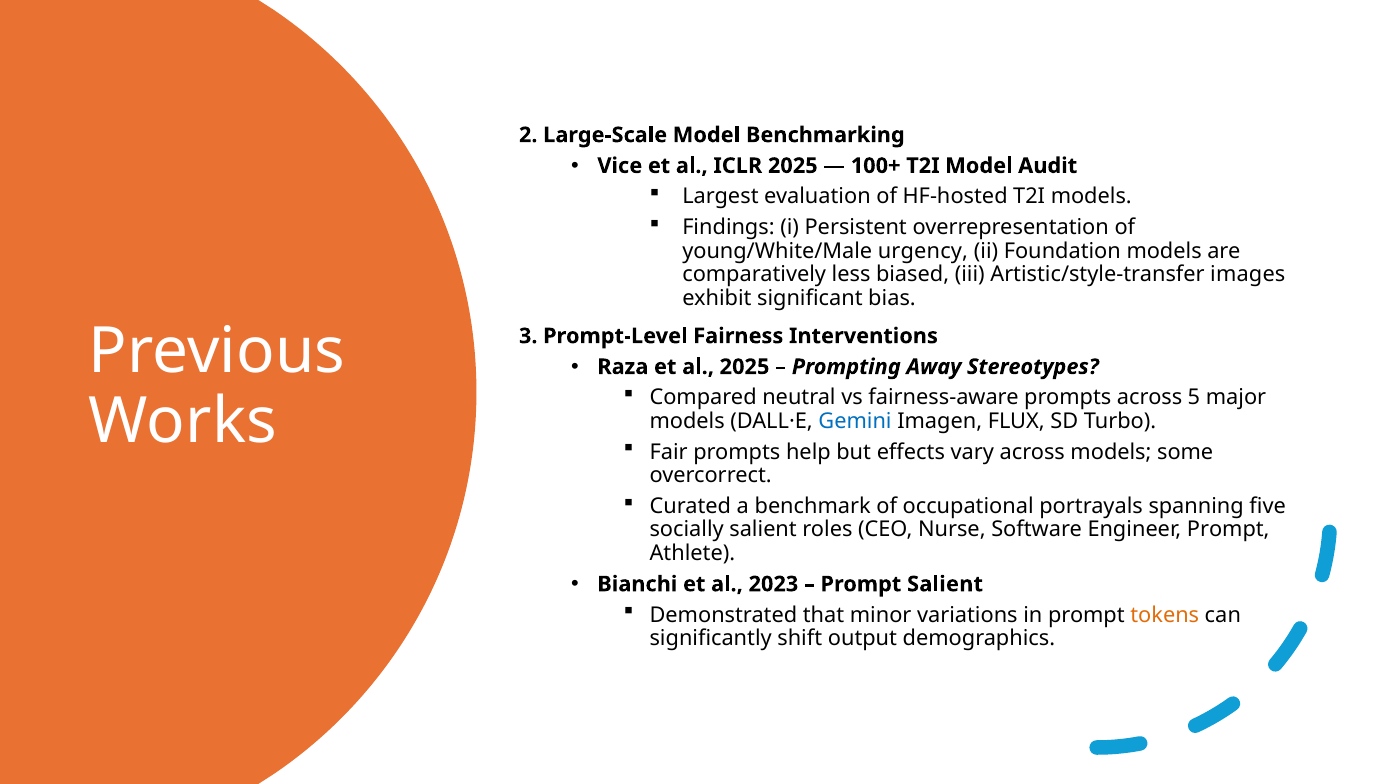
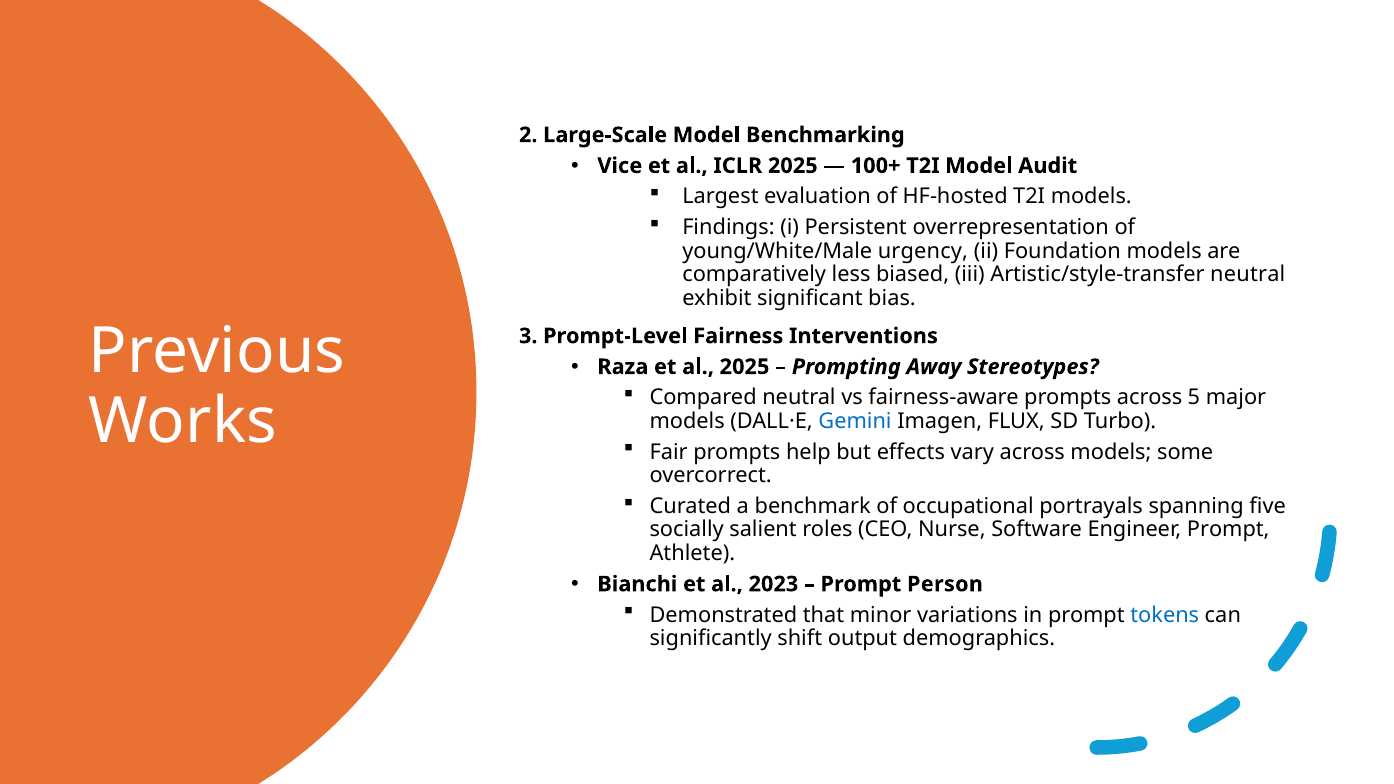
Artistic/style-transfer images: images -> neutral (1248, 274)
Prompt Salient: Salient -> Person (945, 584)
tokens colour: orange -> blue (1165, 615)
